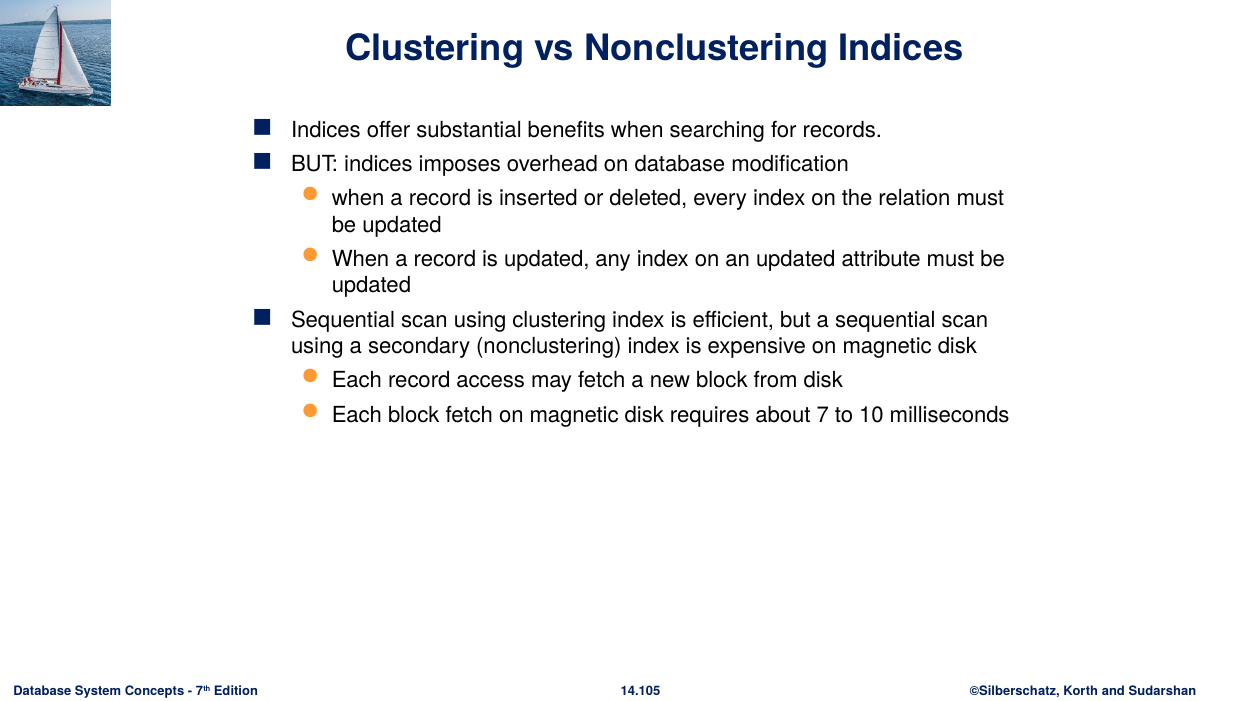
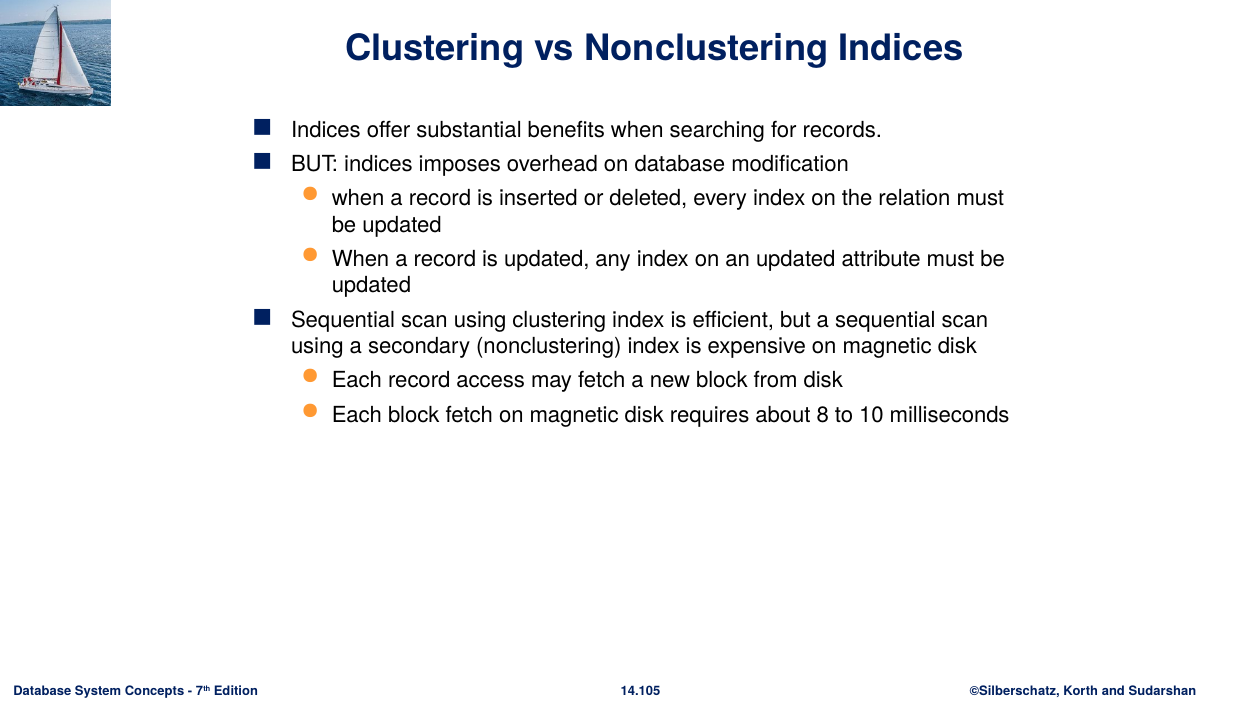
7: 7 -> 8 (823, 414)
